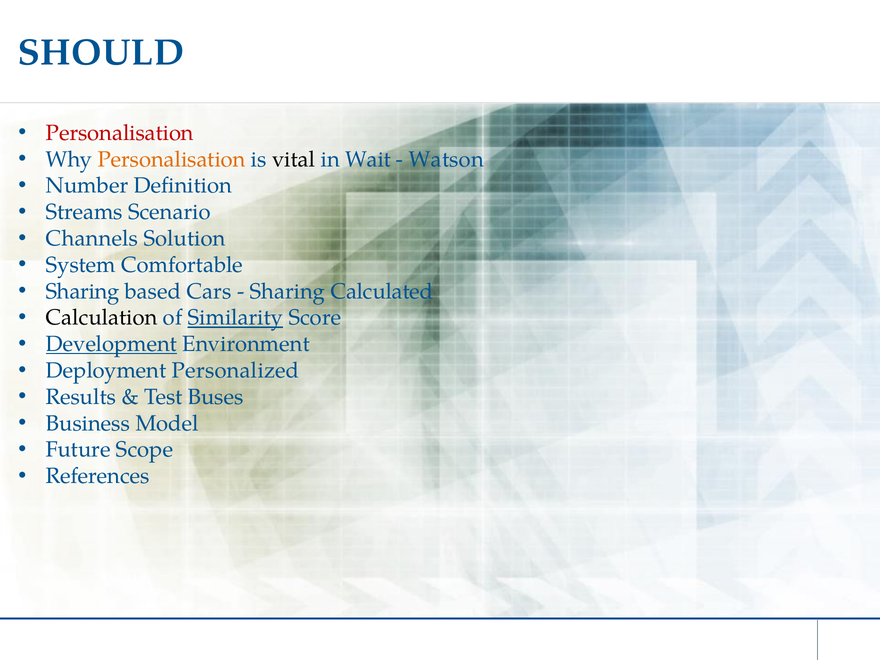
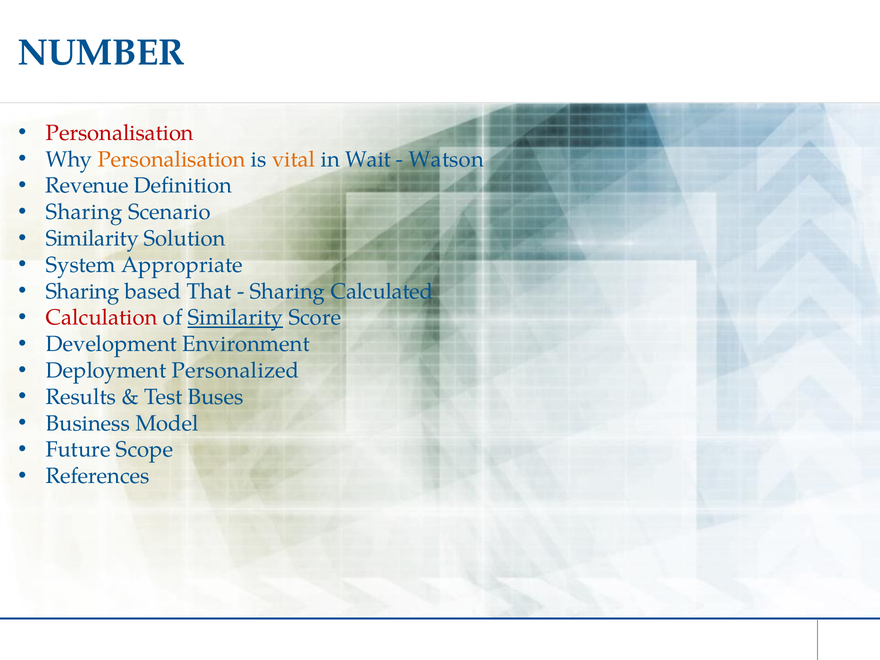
SHOULD: SHOULD -> NUMBER (101, 53)
vital colour: black -> orange (294, 159)
Number: Number -> Revenue (87, 186)
Streams: Streams -> Sharing (84, 212)
Channels: Channels -> Similarity (92, 238)
Comfortable: Comfortable -> Appropriate (182, 265)
Cars: Cars -> That (209, 291)
Calculation colour: black -> red (102, 318)
Development underline: present -> none (111, 344)
